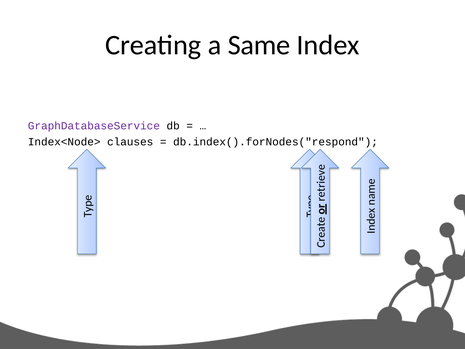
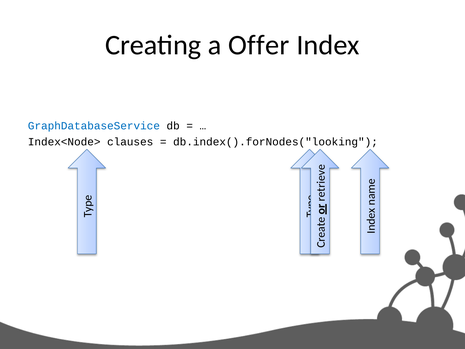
Same: Same -> Offer (259, 45)
GraphDatabaseService colour: purple -> blue (94, 126)
db.index().forNodes("respond: db.index().forNodes("respond -> db.index().forNodes("looking (275, 142)
